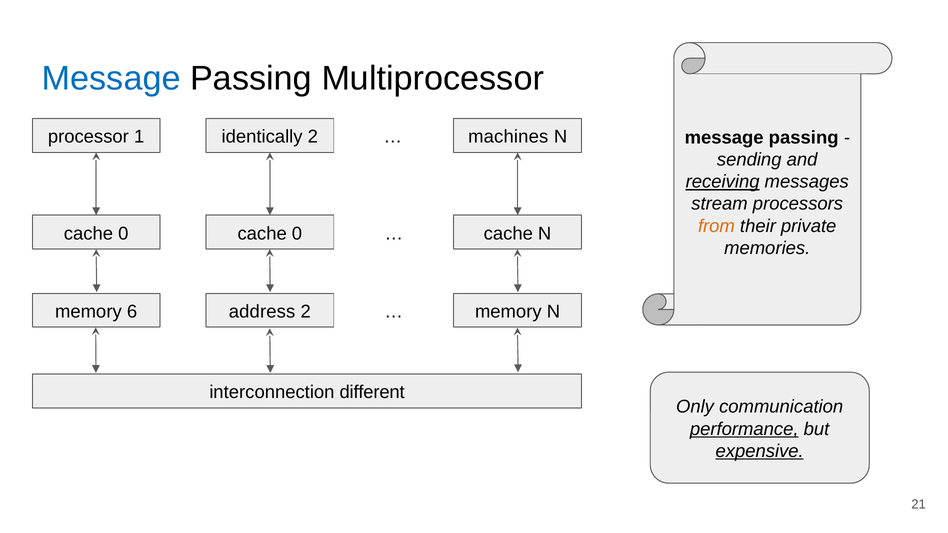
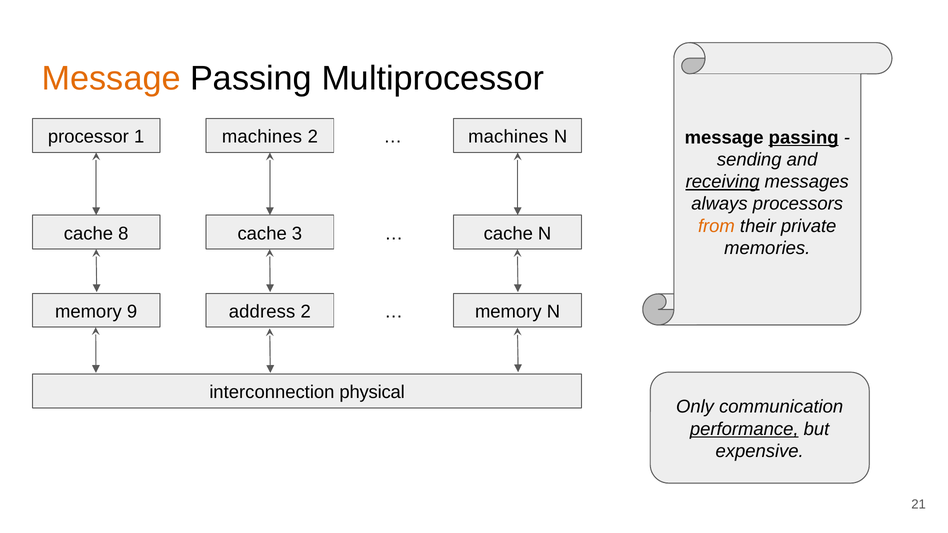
Message colour: blue -> orange (111, 79)
1 identically: identically -> machines (262, 137)
passing underline: none -> present (804, 138)
stream: stream -> always (720, 204)
0: 0 -> 8 (123, 234)
0: 0 -> 3 (297, 234)
6: 6 -> 9 (132, 312)
different: different -> physical (372, 393)
expensive underline: present -> none (760, 451)
